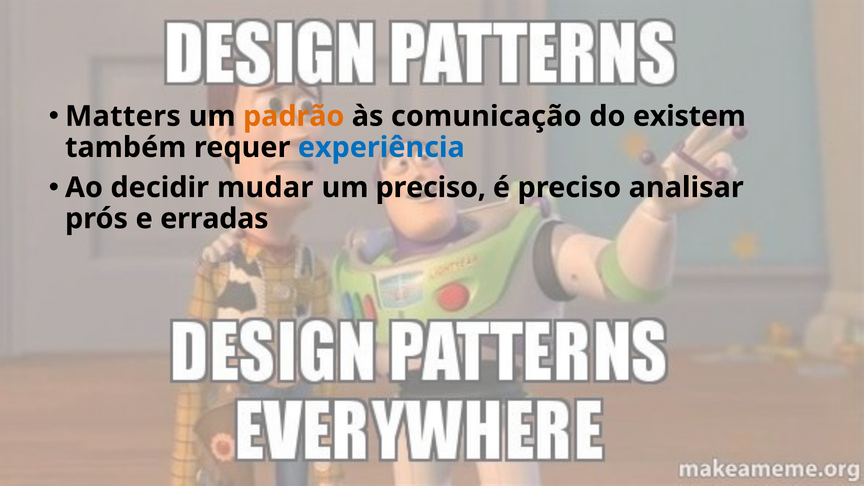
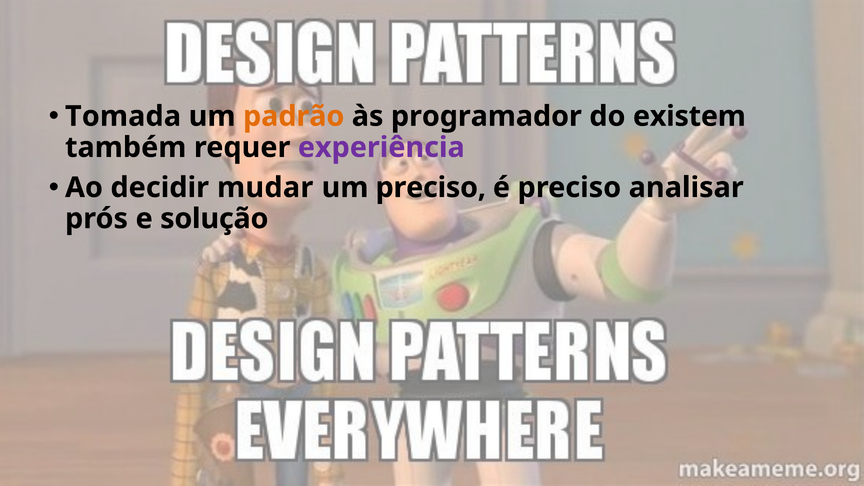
Matters: Matters -> Tomada (123, 116)
comunicação: comunicação -> programador (486, 116)
experiência colour: blue -> purple (381, 147)
erradas: erradas -> solução (214, 219)
